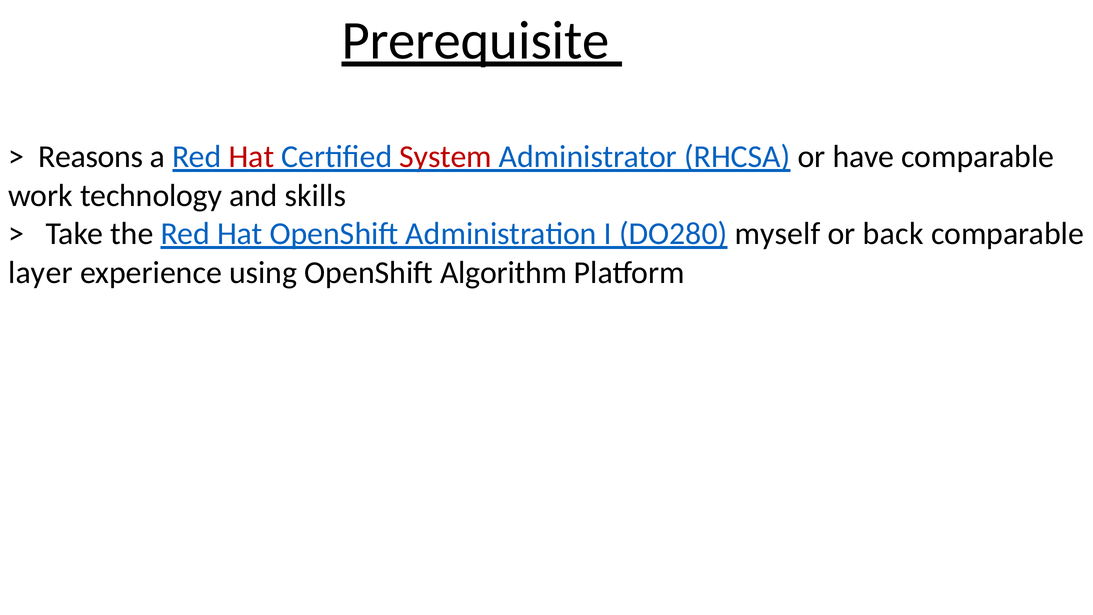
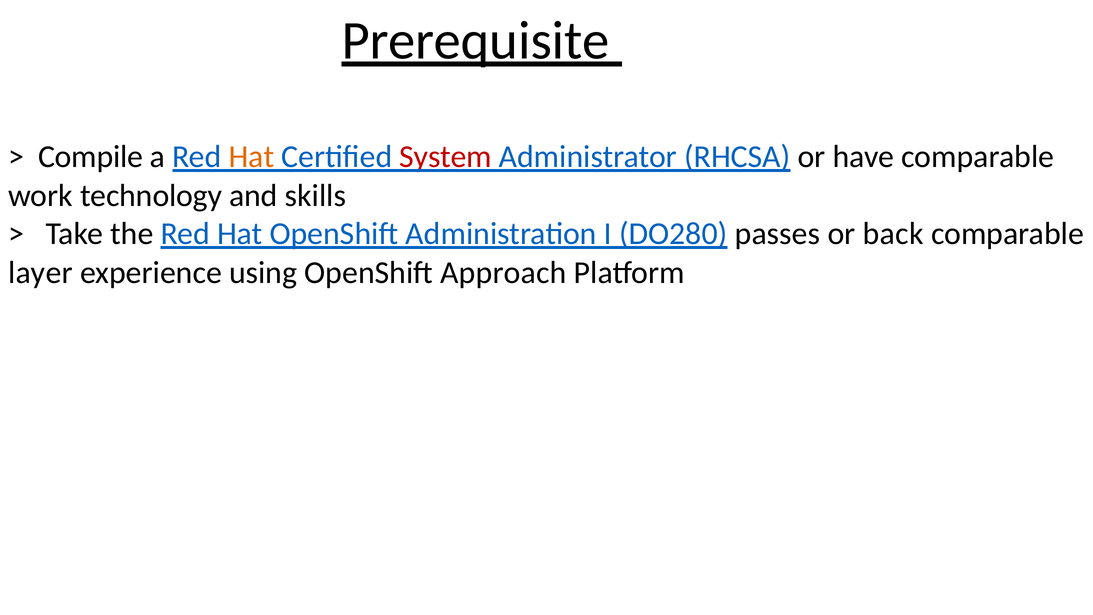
Reasons: Reasons -> Compile (91, 157)
Hat colour: red -> orange (251, 157)
myself: myself -> passes (778, 234)
Algorithm: Algorithm -> Approach (503, 273)
